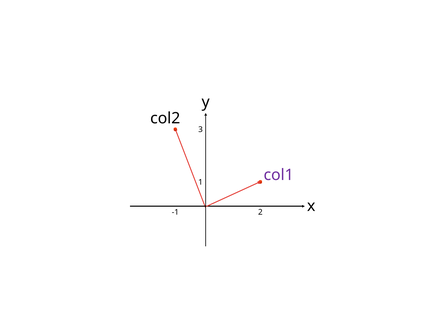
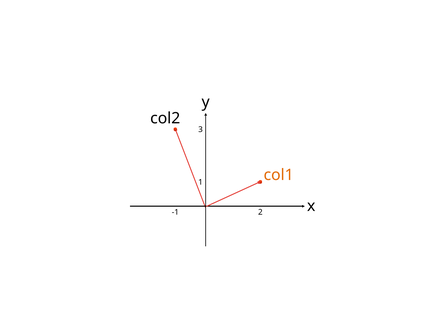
col1 colour: purple -> orange (279, 175)
